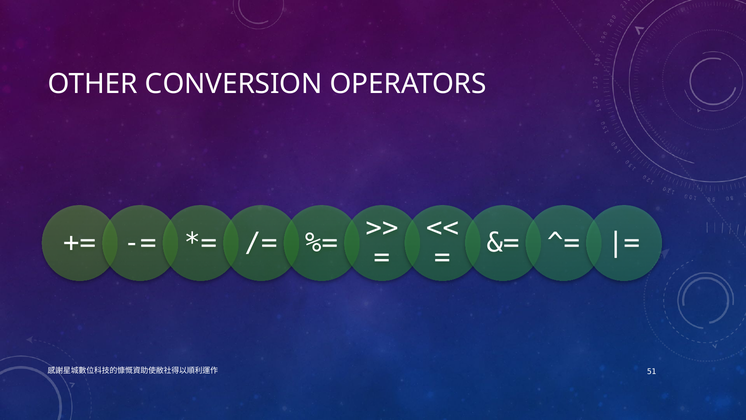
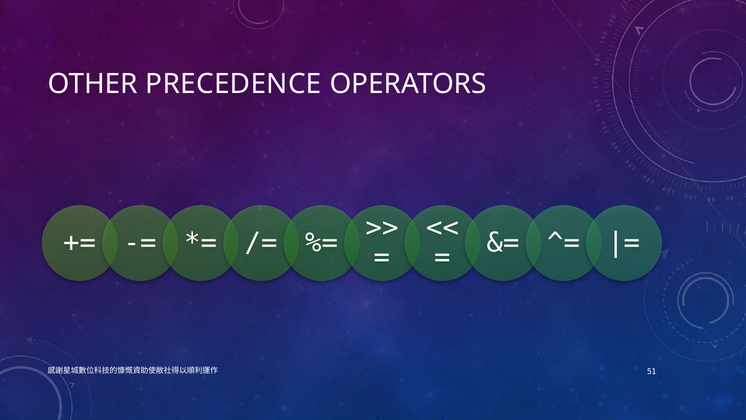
CONVERSION: CONVERSION -> PRECEDENCE (233, 84)
